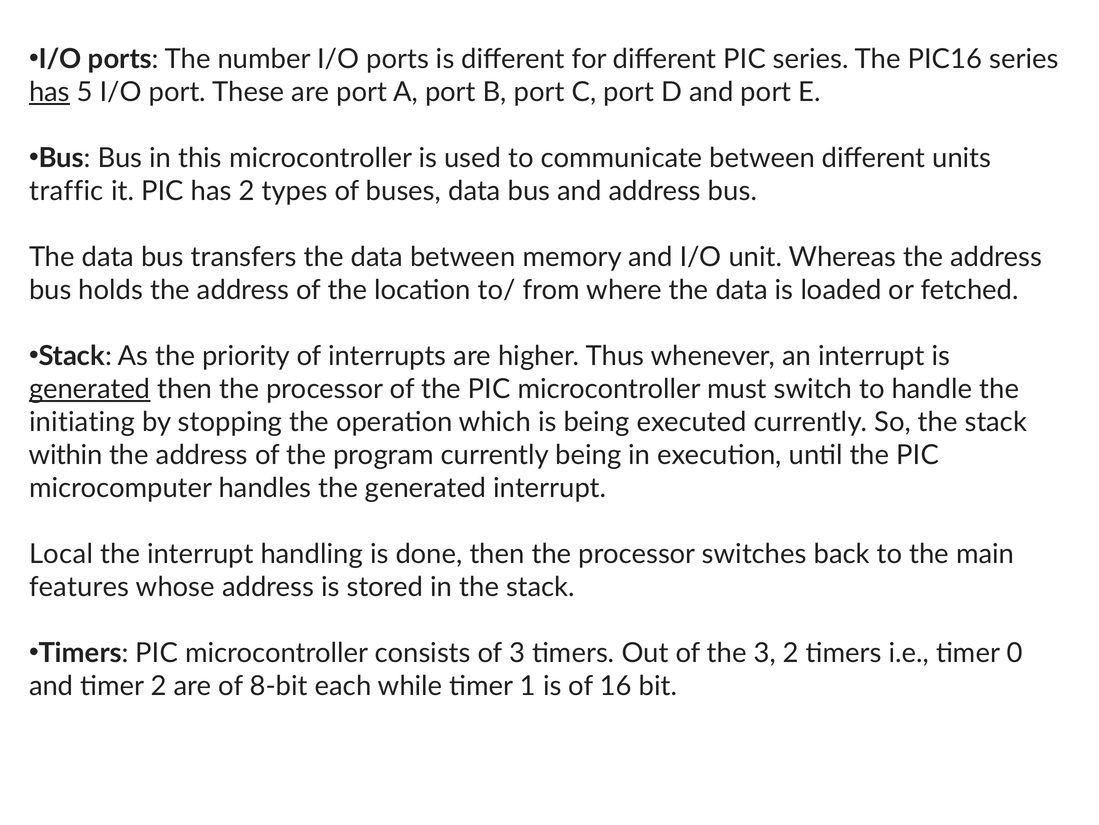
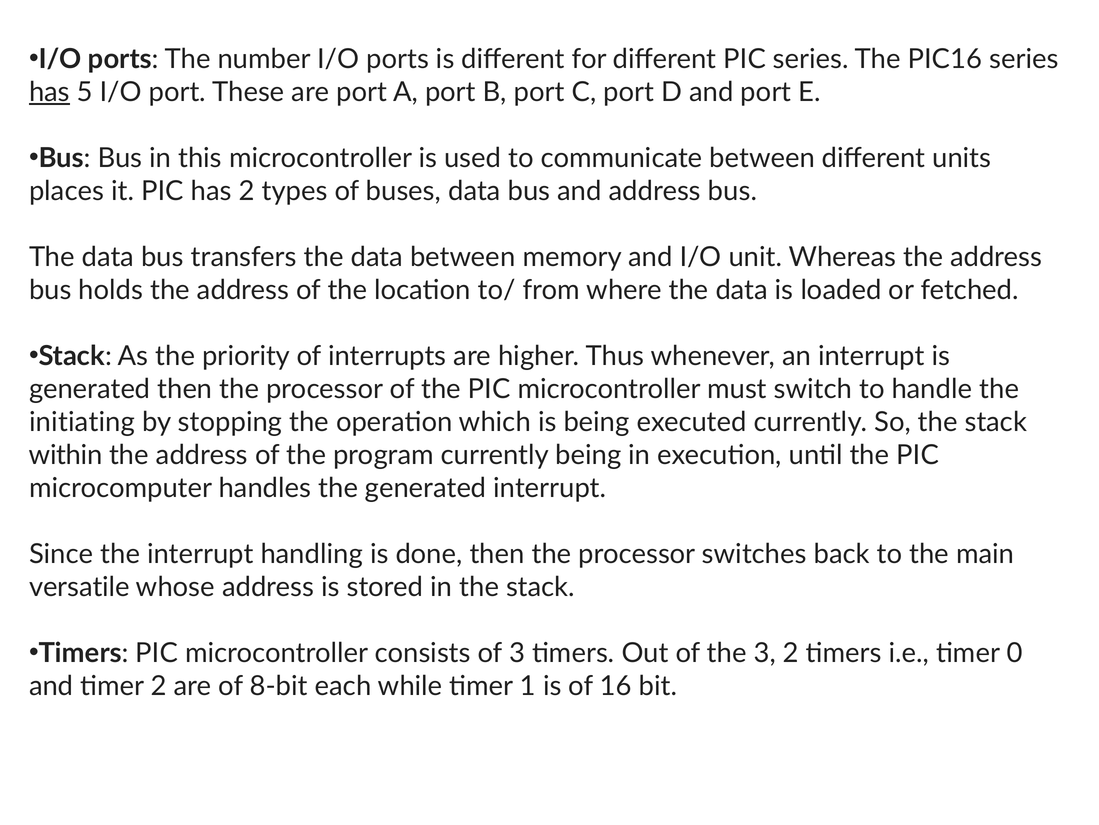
traffic: traffic -> places (67, 191)
generated underline: present -> none (90, 389)
Local: Local -> Since (61, 554)
features: features -> versatile (79, 587)
